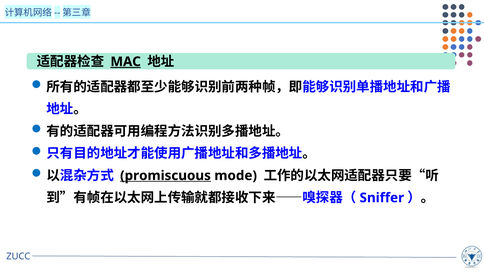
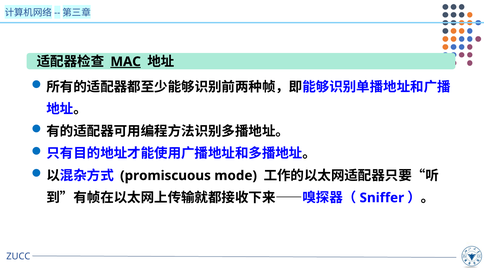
promiscuous underline: present -> none (165, 176)
